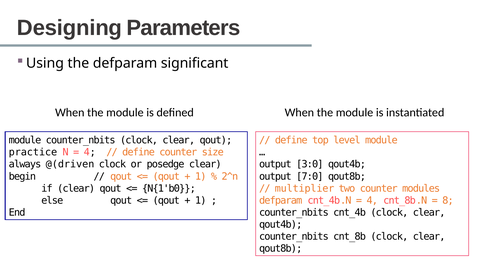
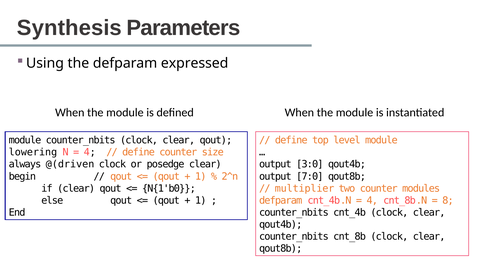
Designing: Designing -> Synthesis (69, 28)
significant: significant -> expressed (195, 63)
practice: practice -> lowering (33, 152)
